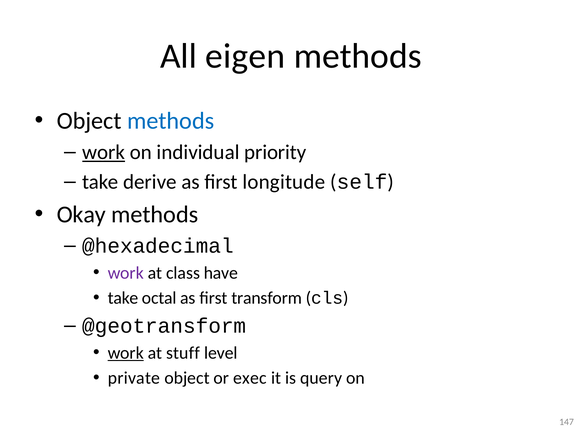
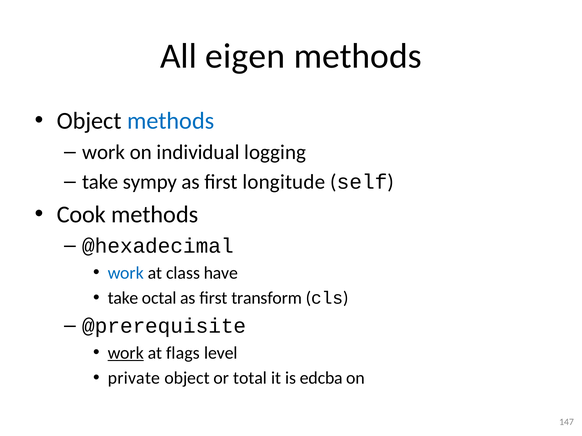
work underline: present -> none (104, 152)
priority: priority -> logging (275, 152)
derive: derive -> sympy (150, 182)
Okay: Okay -> Cook (81, 215)
work colour: purple -> blue (126, 273)
@geotransform: @geotransform -> @prerequisite (164, 326)
stuff: stuff -> flags (183, 353)
exec: exec -> total (250, 379)
query: query -> edcba (321, 379)
